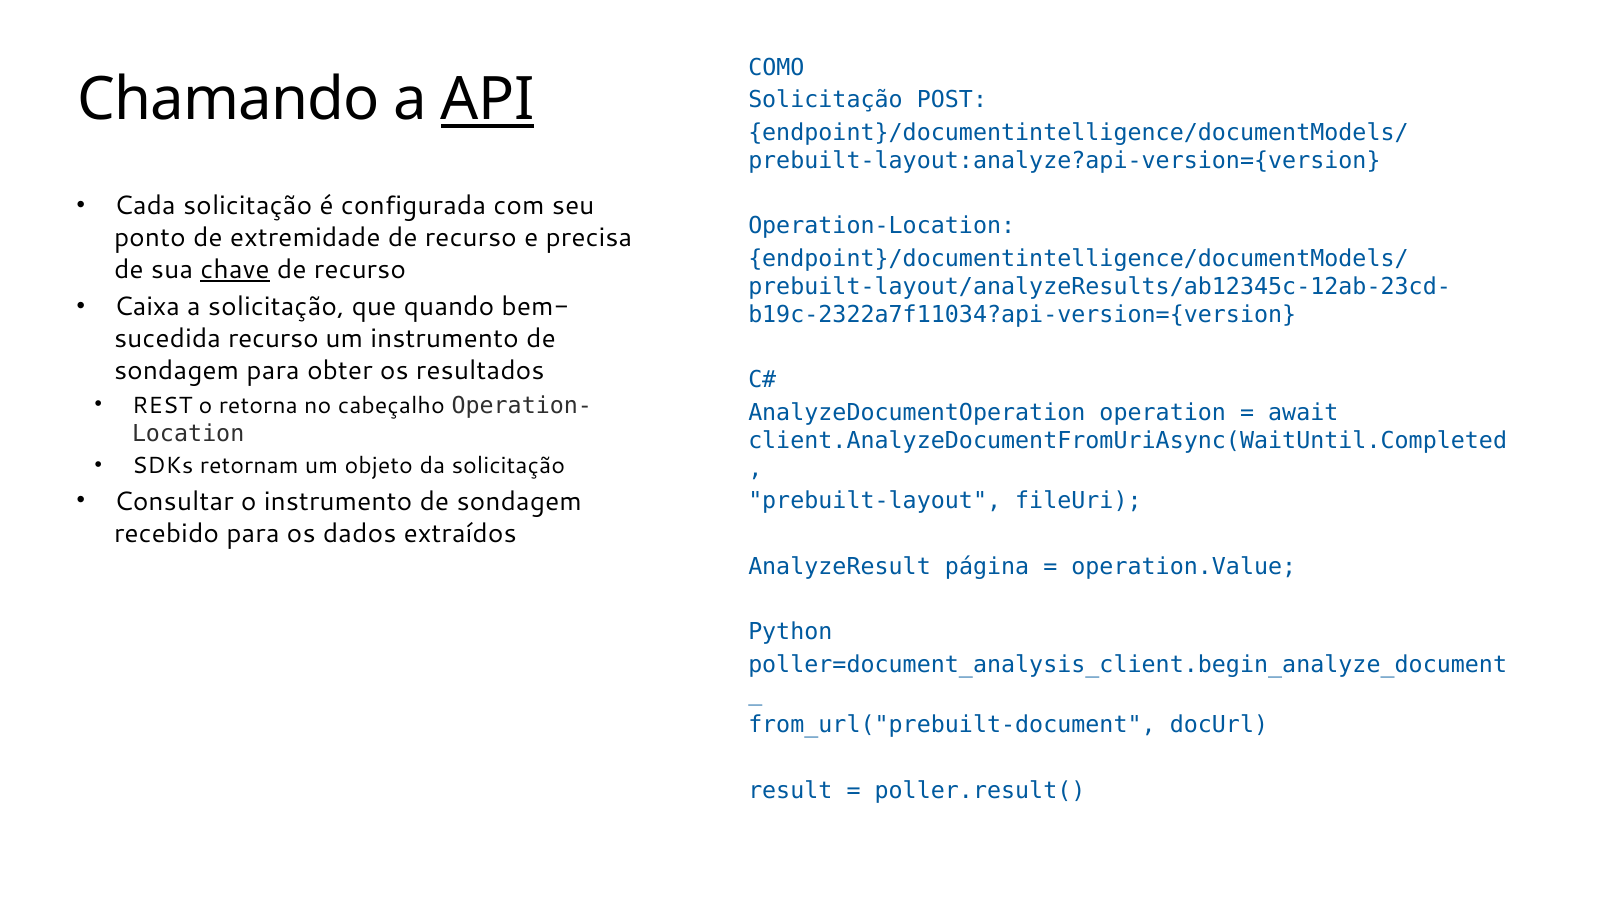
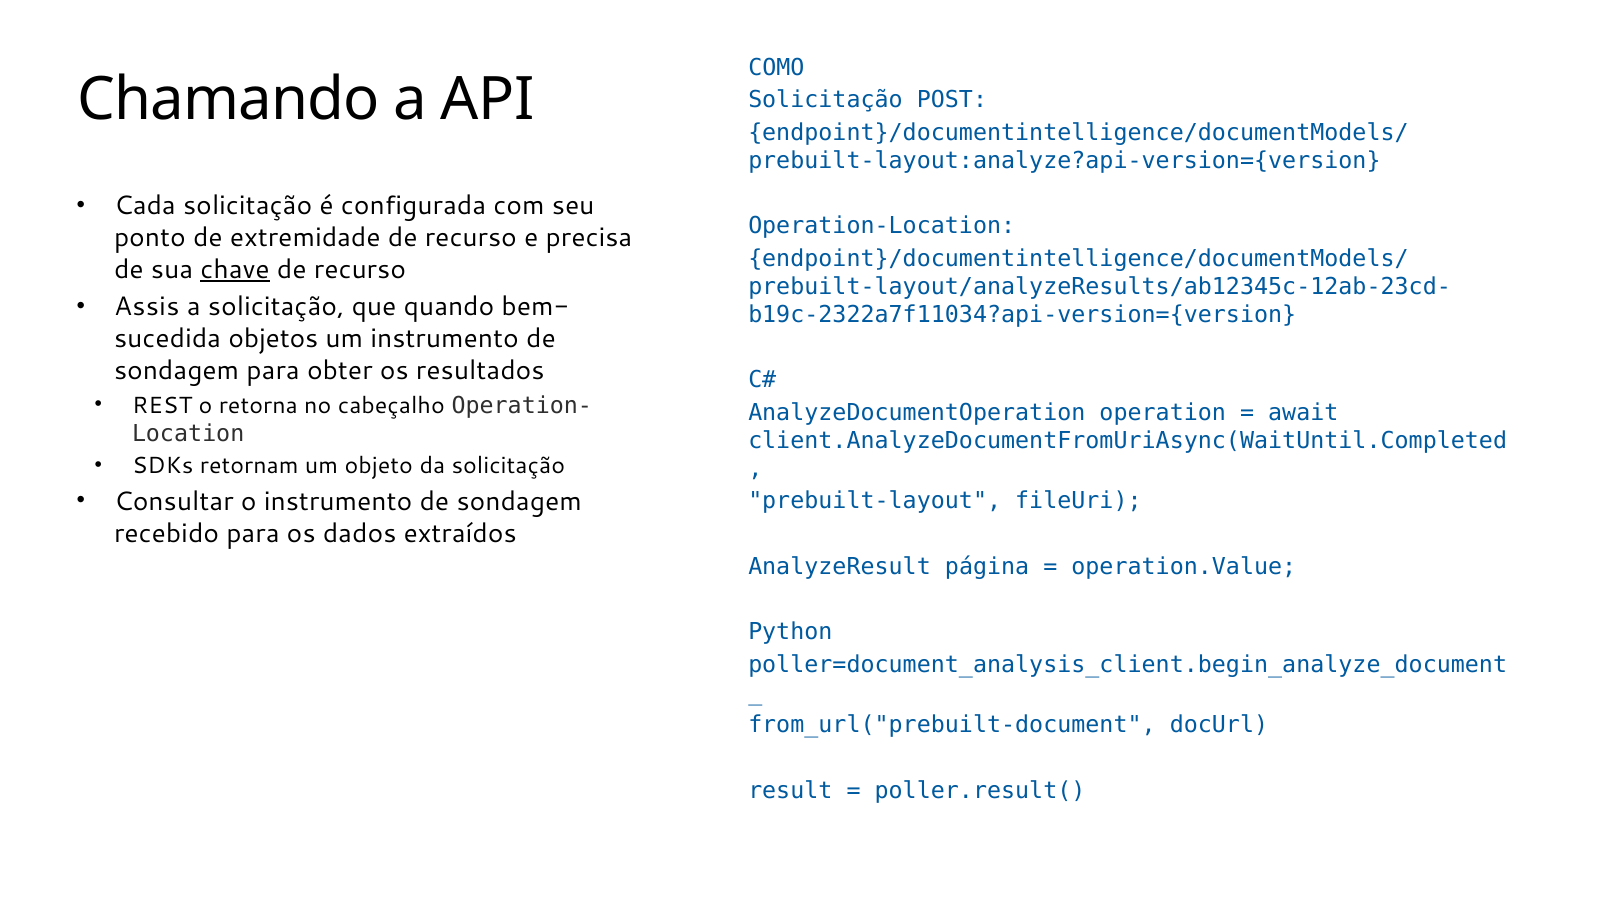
API underline: present -> none (488, 100)
Caixa: Caixa -> Assis (147, 307)
recurso: recurso -> objetos (273, 339)
